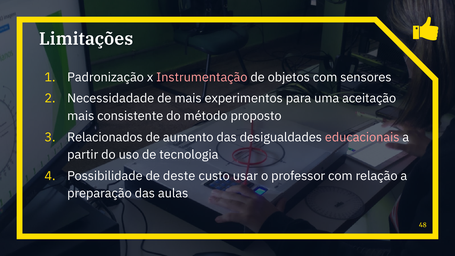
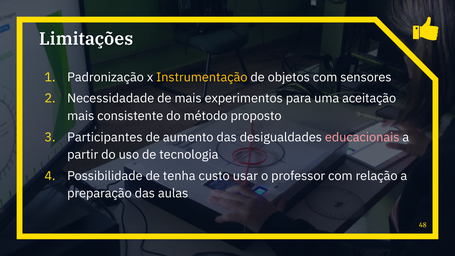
Instrumentação colour: pink -> yellow (202, 77)
Relacionados: Relacionados -> Participantes (105, 137)
deste: deste -> tenha (179, 176)
